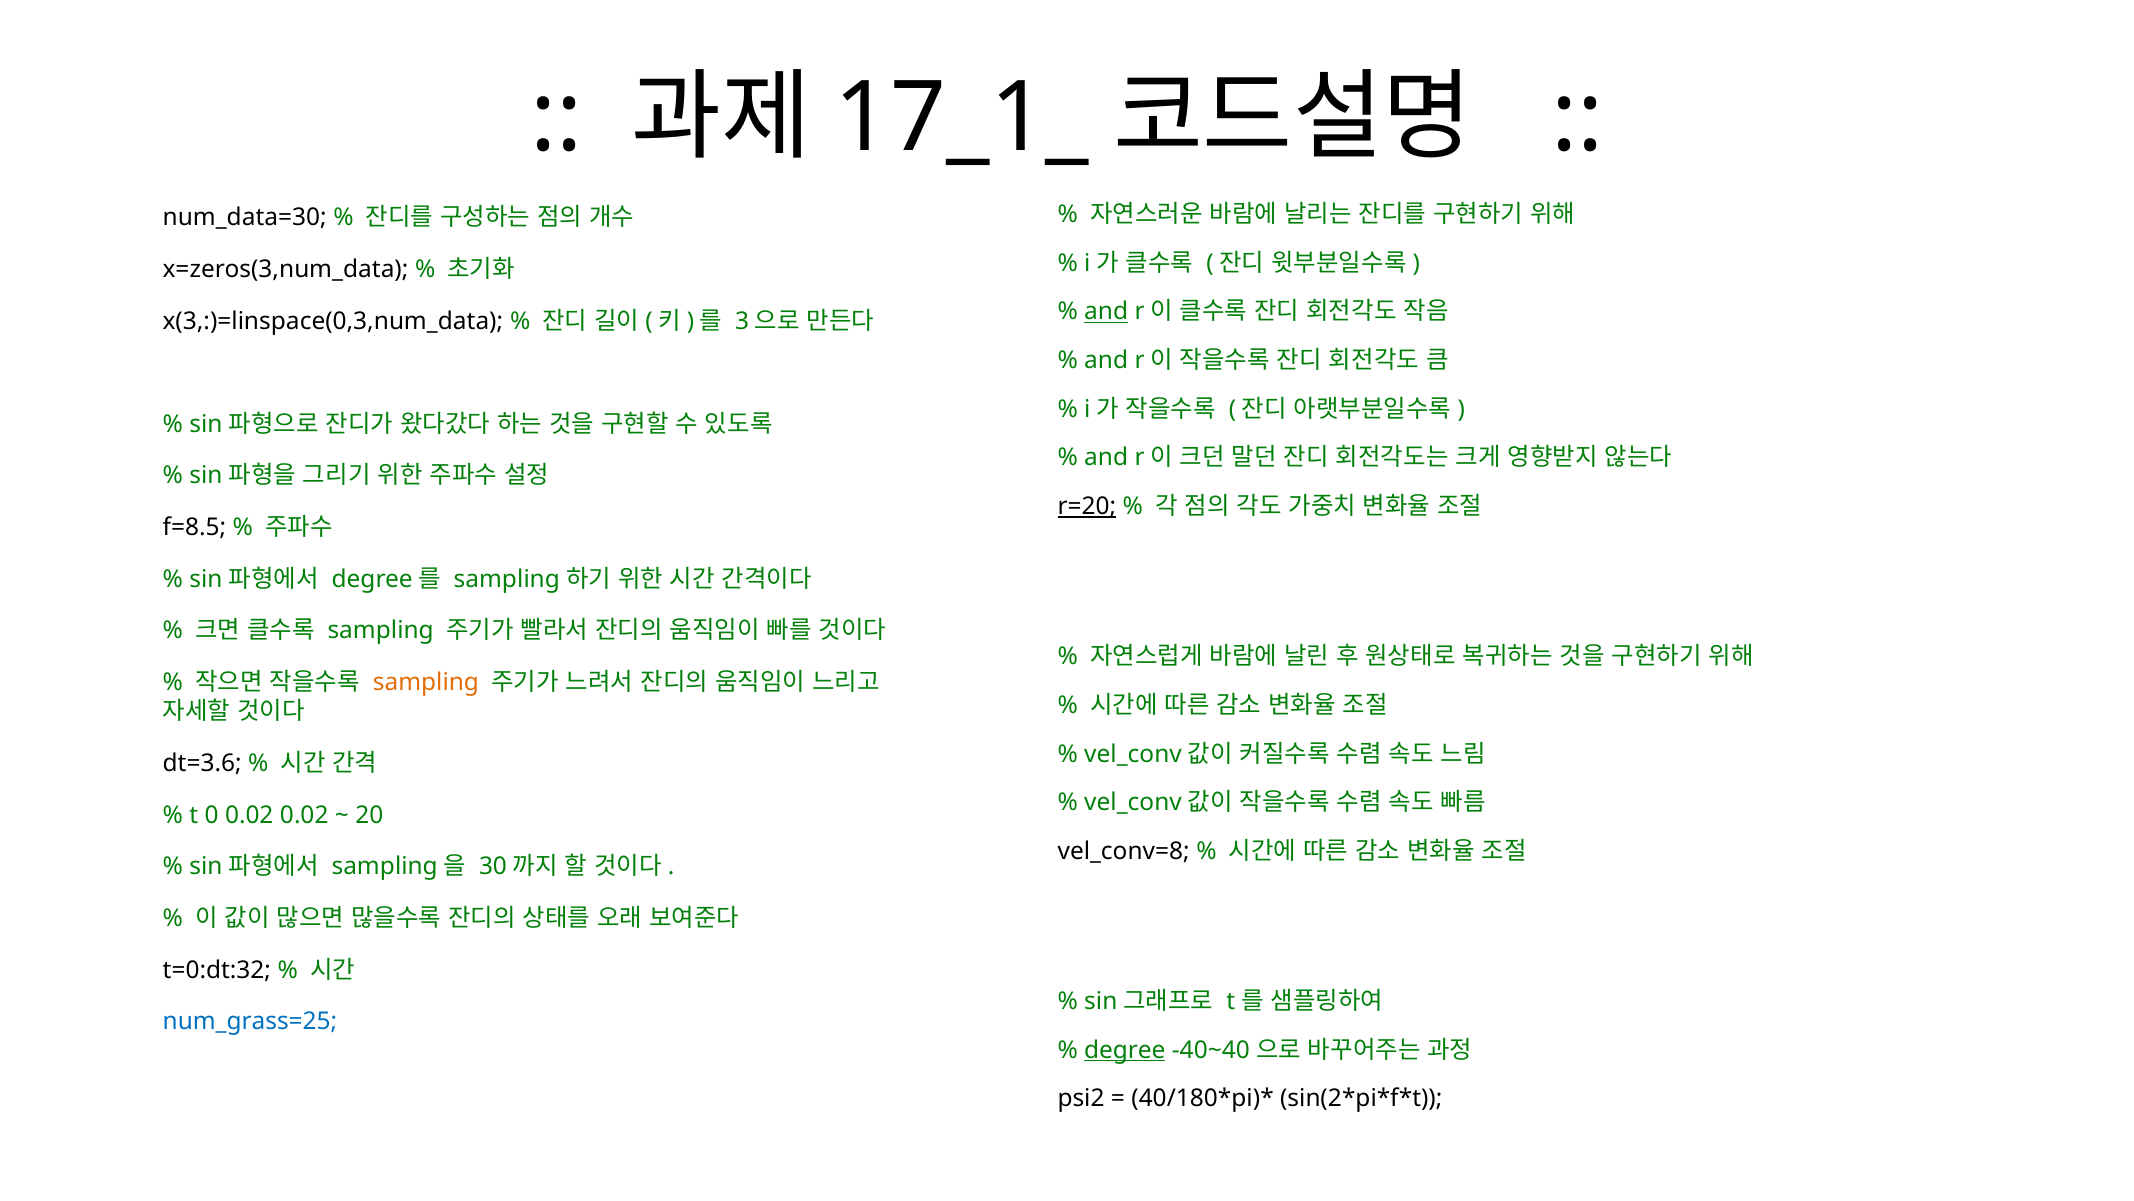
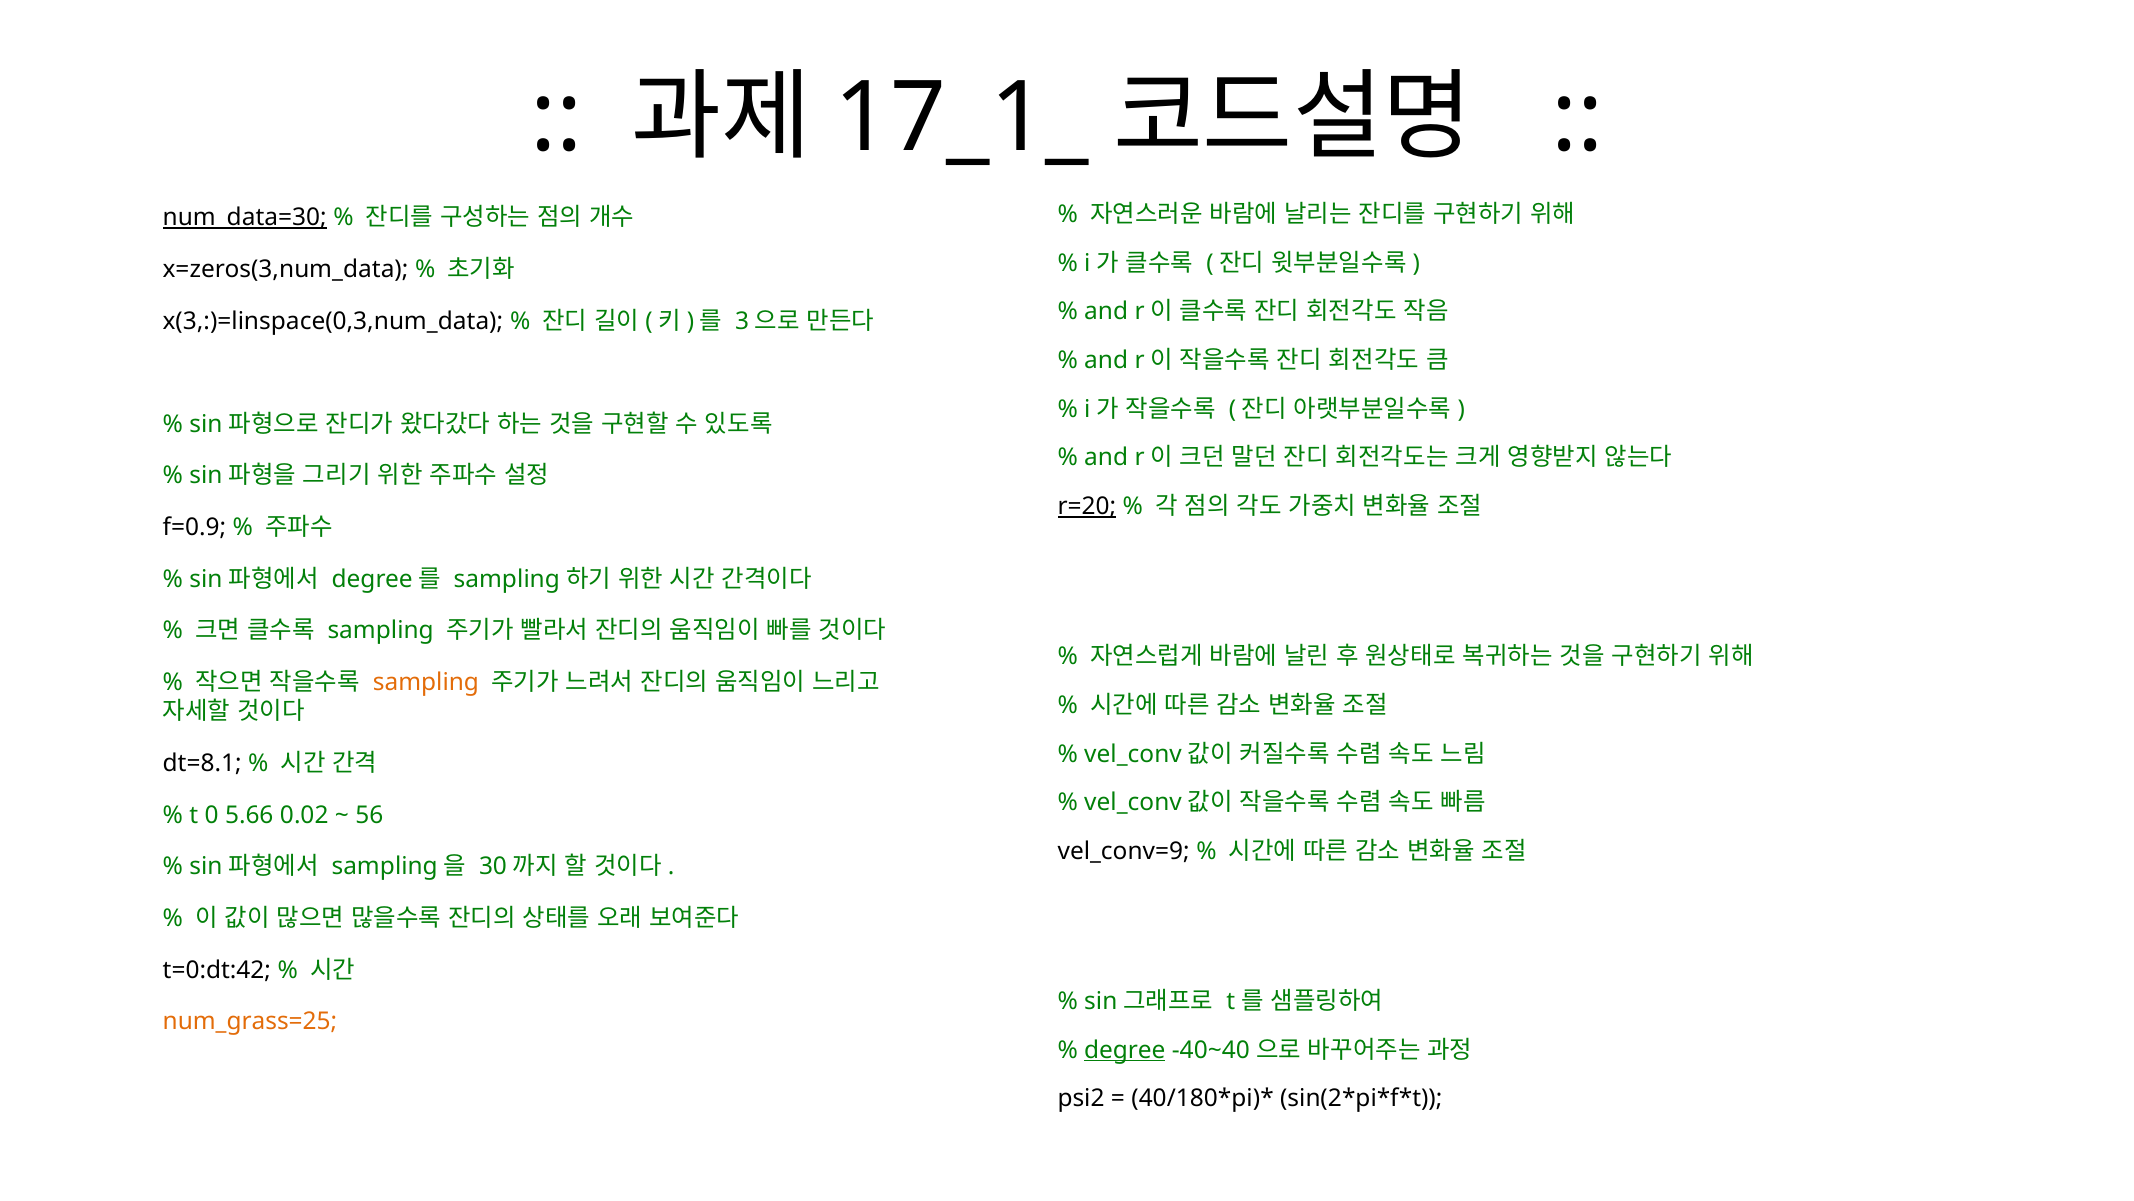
num_data=30 underline: none -> present (245, 218)
and underline: present -> none (1106, 312)
f=8.5: f=8.5 -> f=0.9 (194, 527)
dt=3.6: dt=3.6 -> dt=8.1 (202, 763)
0 0.02: 0.02 -> 5.66 (249, 815)
20: 20 -> 56 (369, 815)
vel_conv=8: vel_conv=8 -> vel_conv=9 (1124, 851)
t=0:dt:32: t=0:dt:32 -> t=0:dt:42 (217, 969)
num_grass=25 colour: blue -> orange (250, 1021)
